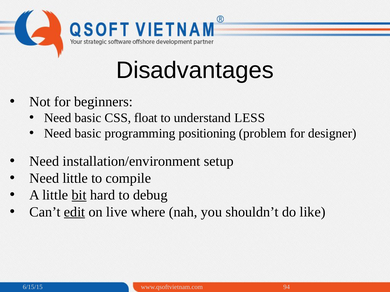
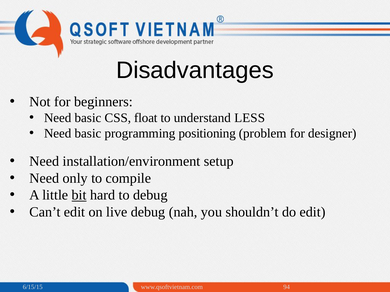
Need little: little -> only (75, 178)
edit underline: present -> none (75, 212)
live where: where -> debug (148, 212)
do like: like -> edit (313, 212)
